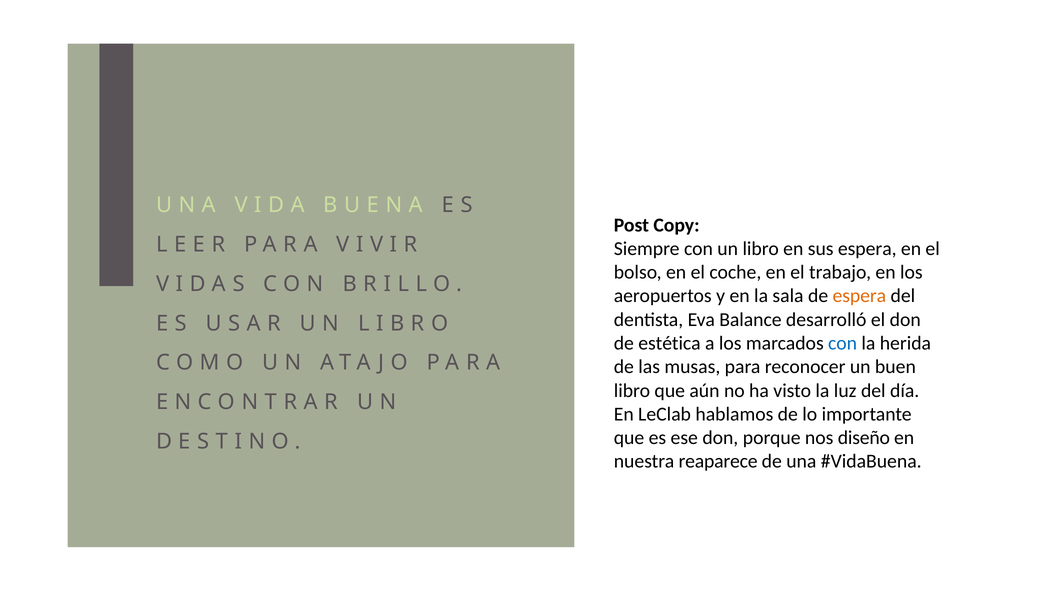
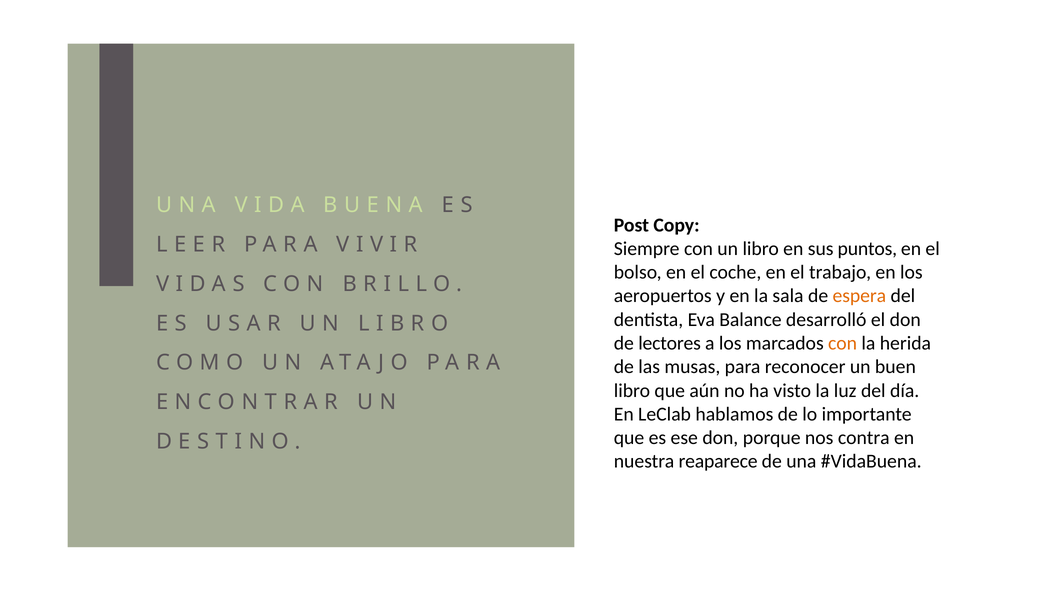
sus espera: espera -> puntos (867, 249)
estética: estética -> lectores (670, 343)
con colour: blue -> orange (843, 343)
diseño: diseño -> contra (864, 438)
